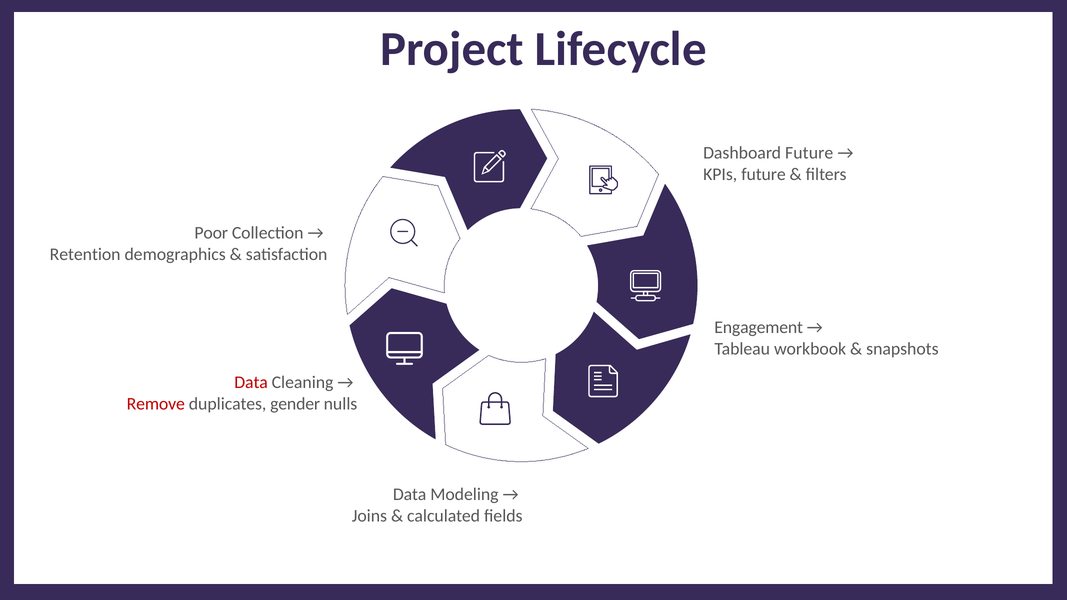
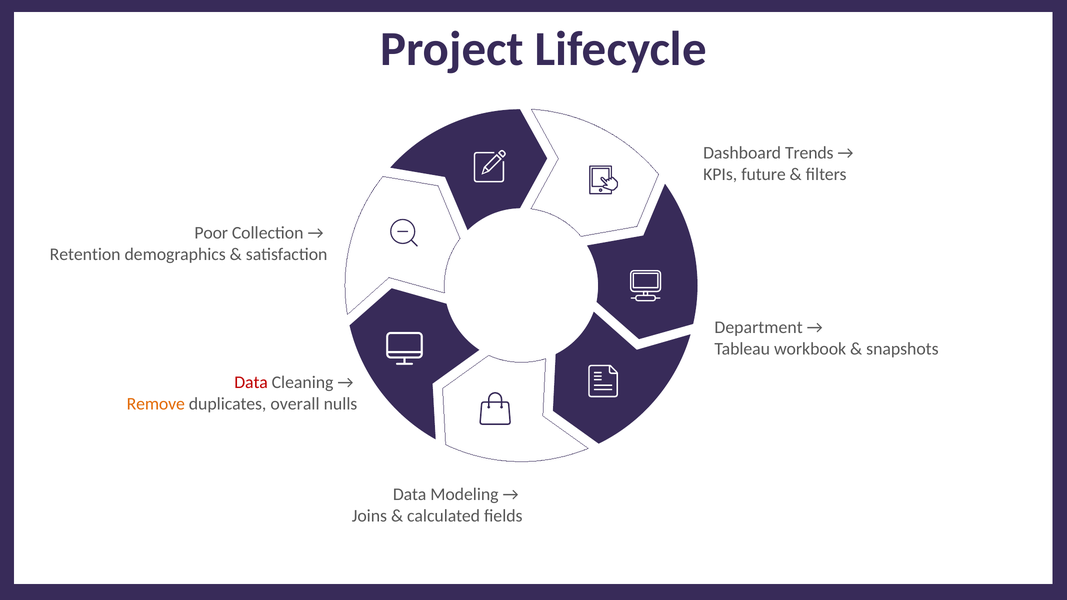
Dashboard Future: Future -> Trends (809, 153)
Engagement: Engagement -> Department (759, 328)
Remove colour: red -> orange (156, 404)
gender: gender -> overall (295, 404)
